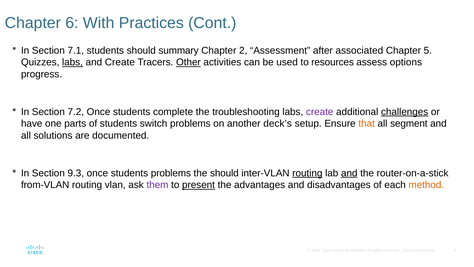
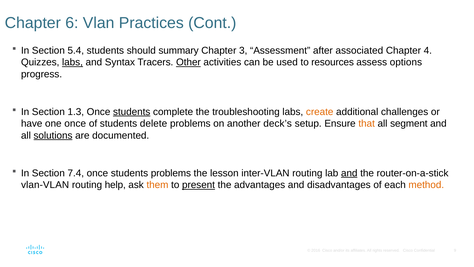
With: With -> Vlan (99, 23)
7.1: 7.1 -> 5.4 (76, 50)
2: 2 -> 3 (243, 50)
5: 5 -> 4 (428, 50)
and Create: Create -> Syntax (120, 62)
7.2: 7.2 -> 1.3 (76, 112)
students underline: none -> present (132, 112)
create colour: purple -> orange (320, 112)
challenges underline: present -> none (405, 112)
one parts: parts -> once (75, 123)
switch: switch -> delete (154, 123)
solutions underline: none -> present (53, 135)
9.3: 9.3 -> 7.4 (76, 173)
the should: should -> lesson (224, 173)
routing underline: present -> none (307, 173)
from-VLAN: from-VLAN -> vlan-VLAN (45, 185)
vlan: vlan -> help (115, 185)
them colour: purple -> orange (157, 185)
